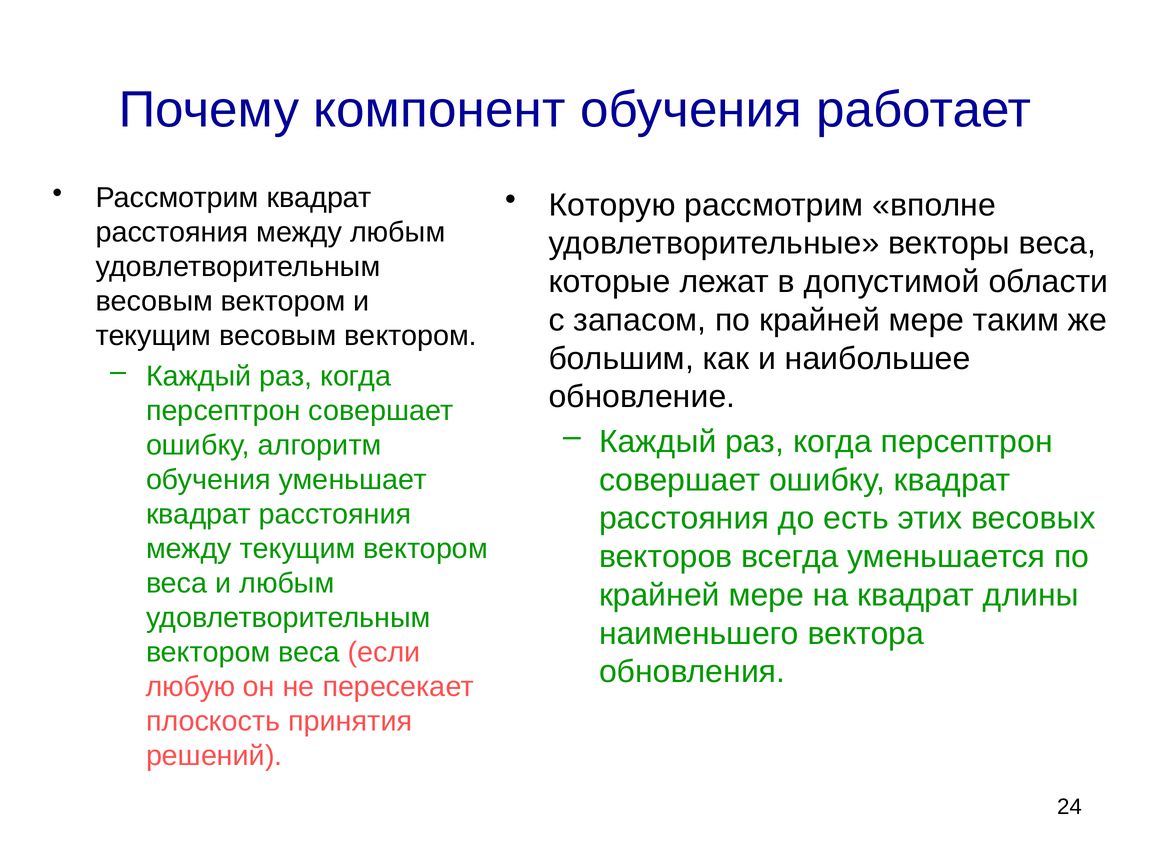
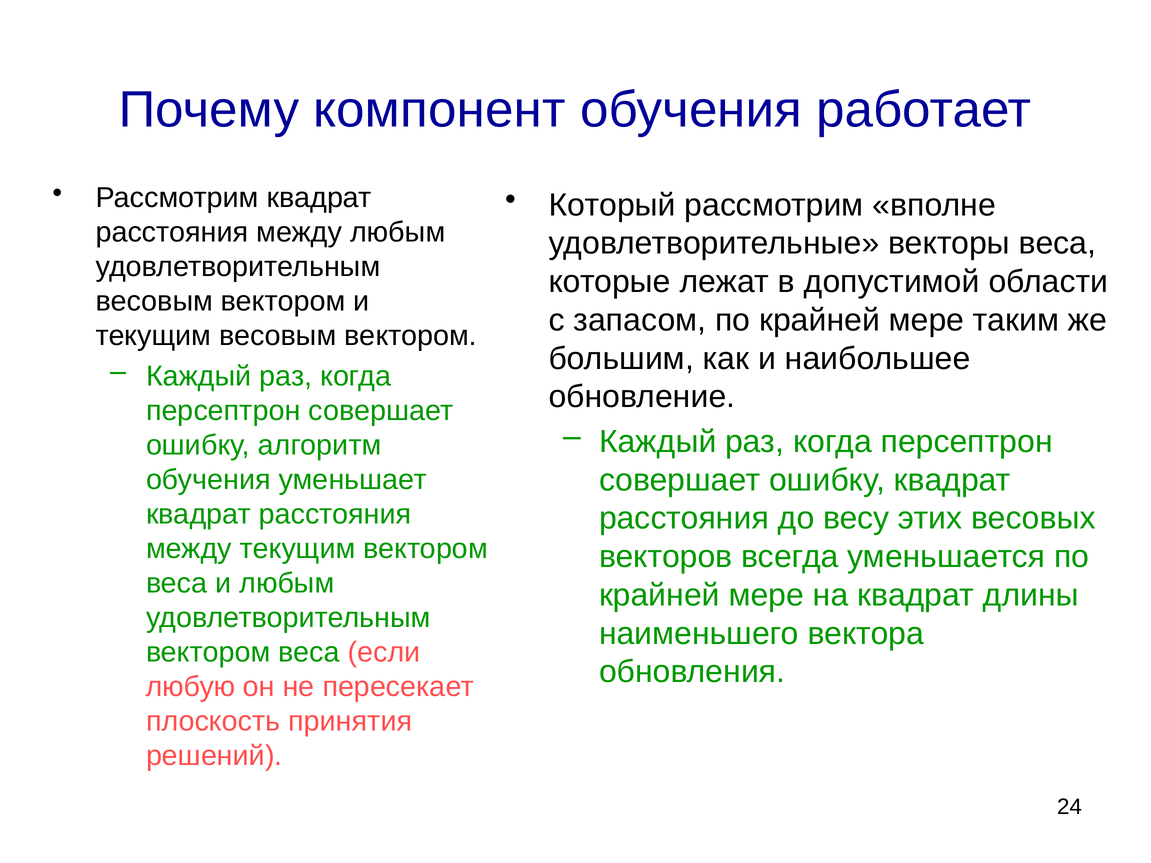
Которую: Которую -> Который (612, 205)
есть: есть -> весу (856, 518)
